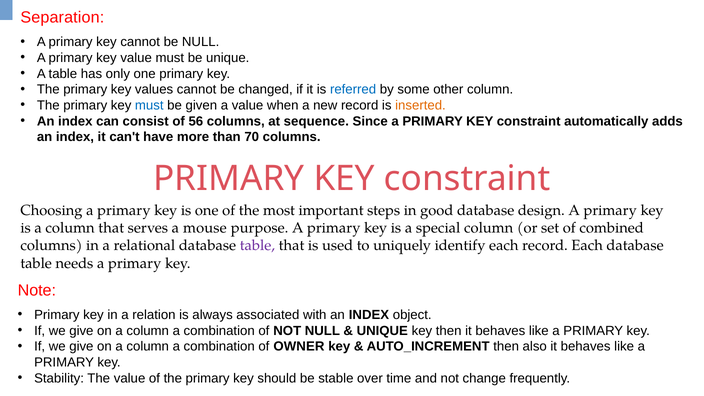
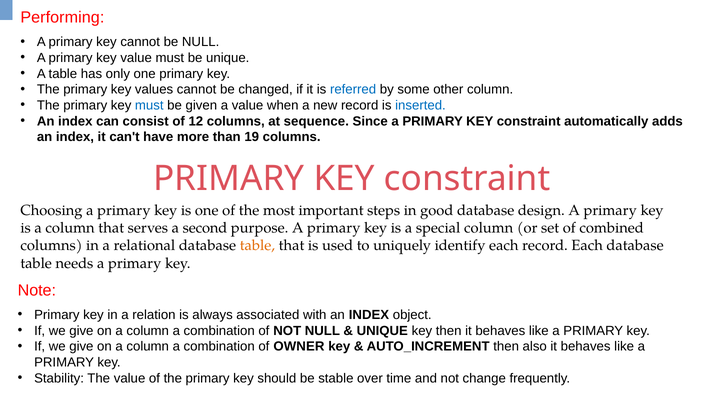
Separation: Separation -> Performing (62, 18)
inserted colour: orange -> blue (420, 105)
56: 56 -> 12 (196, 121)
70: 70 -> 19 (252, 137)
mouse: mouse -> second (205, 228)
table colour: purple -> orange (257, 246)
